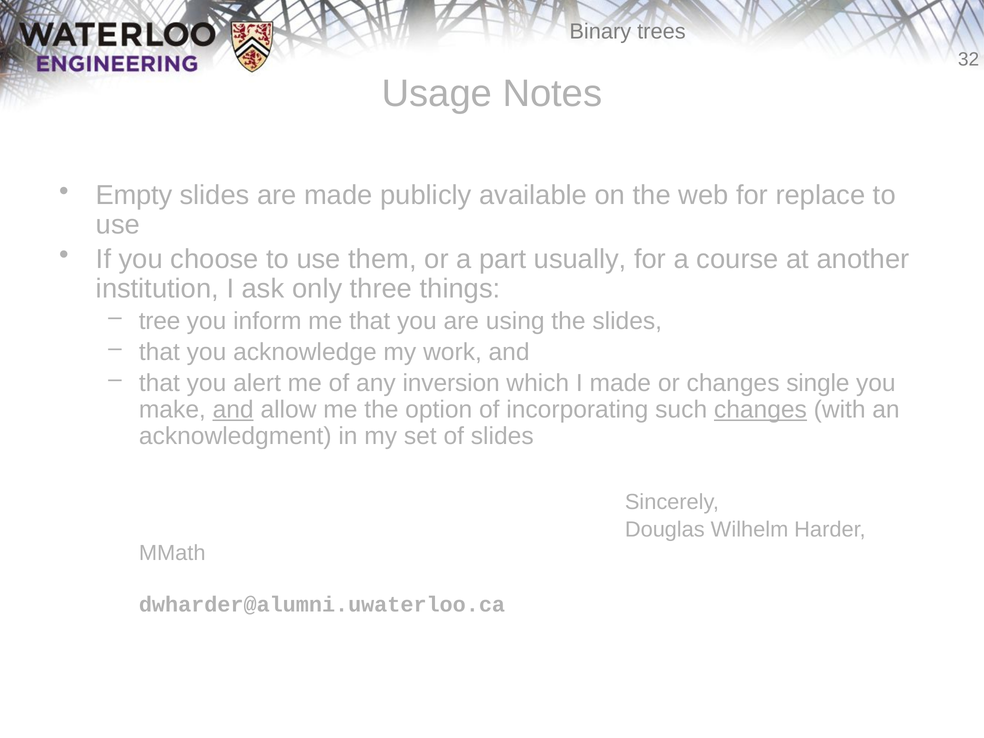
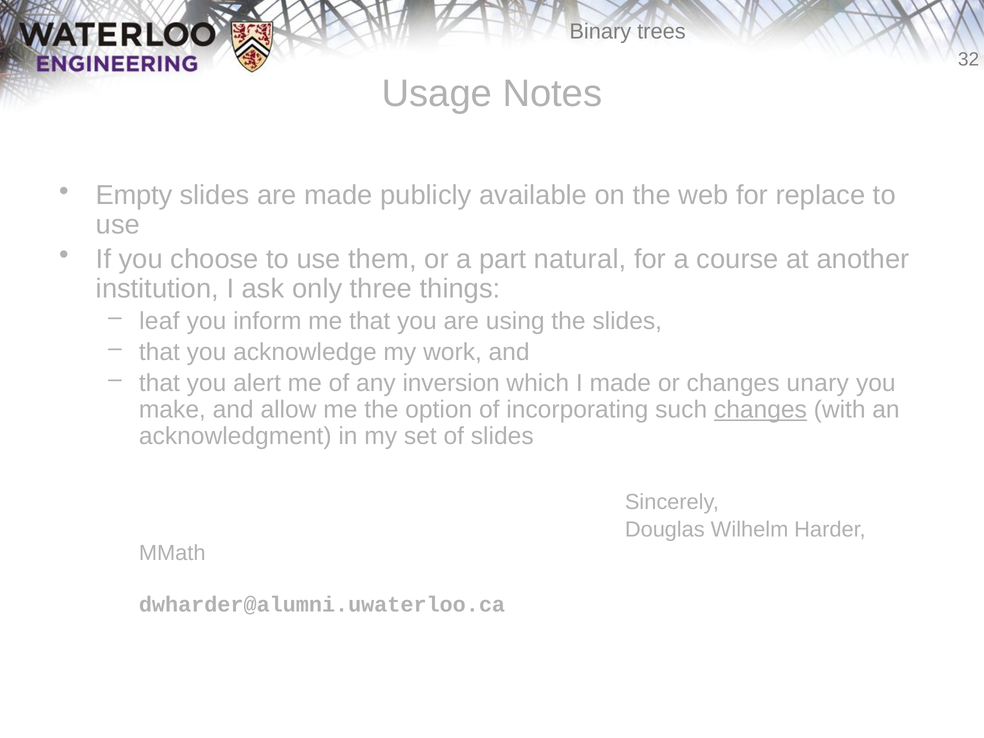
usually: usually -> natural (580, 259)
tree: tree -> leaf (159, 321)
single: single -> unary (818, 383)
and underline: present -> none (233, 410)
